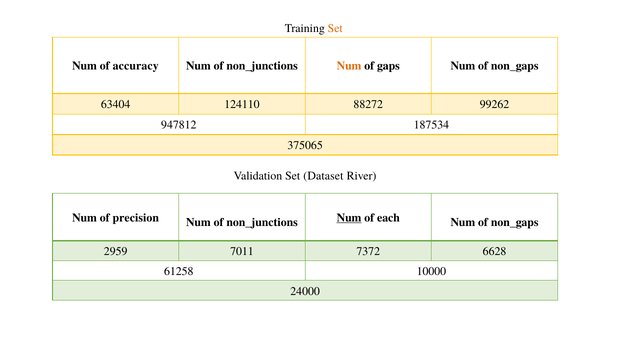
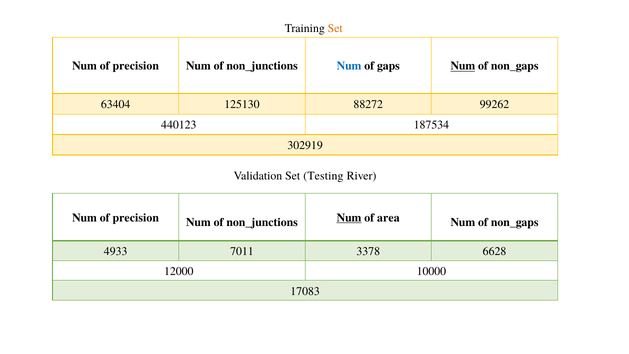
accuracy: accuracy -> precision (136, 66)
Num colour: orange -> blue (349, 66)
Num underline: none -> present (463, 66)
124110: 124110 -> 125130 (242, 104)
947812: 947812 -> 440123 (179, 125)
375065: 375065 -> 302919 (305, 145)
Dataset: Dataset -> Testing (323, 176)
each: each -> area (388, 218)
2959: 2959 -> 4933 (116, 251)
7372: 7372 -> 3378 (368, 251)
61258: 61258 -> 12000 (179, 271)
24000: 24000 -> 17083 (305, 291)
